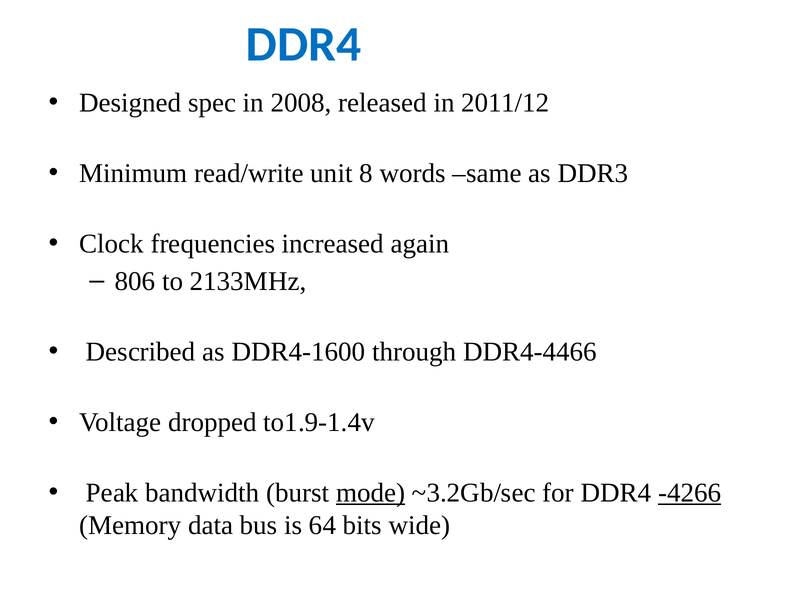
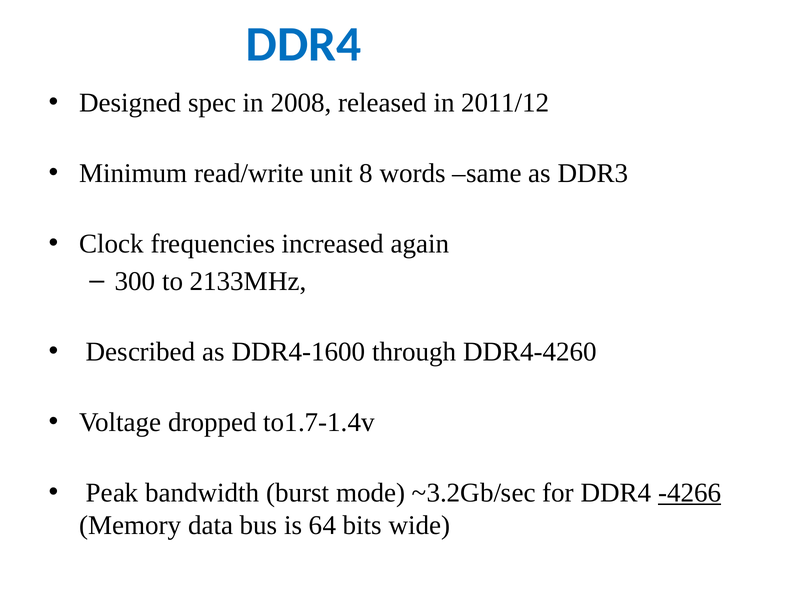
806: 806 -> 300 (135, 281)
DDR4-4466: DDR4-4466 -> DDR4-4260 (530, 352)
to1.9-1.4v: to1.9-1.4v -> to1.7-1.4v (319, 422)
mode underline: present -> none (371, 493)
